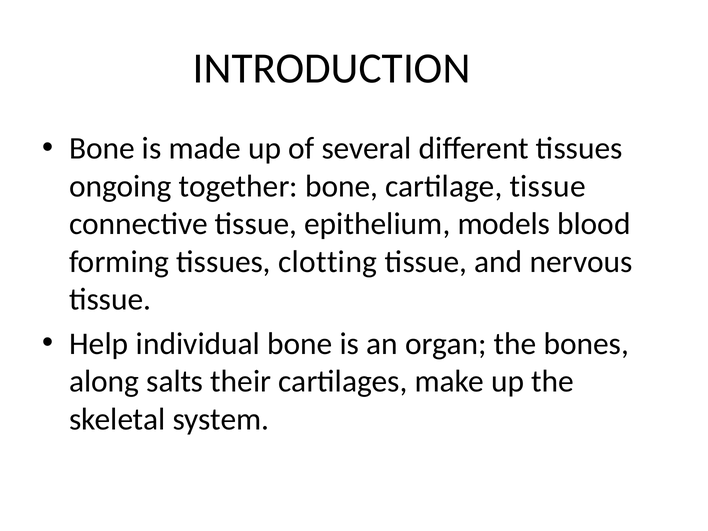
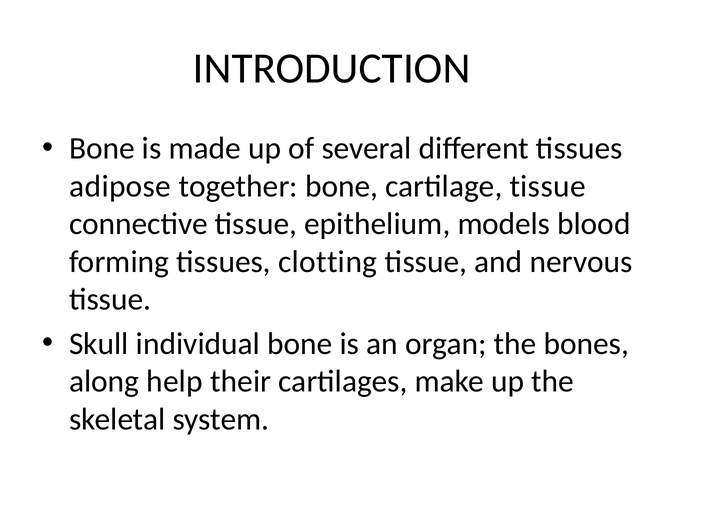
ongoing: ongoing -> adipose (120, 186)
Help: Help -> Skull (99, 344)
salts: salts -> help (175, 381)
